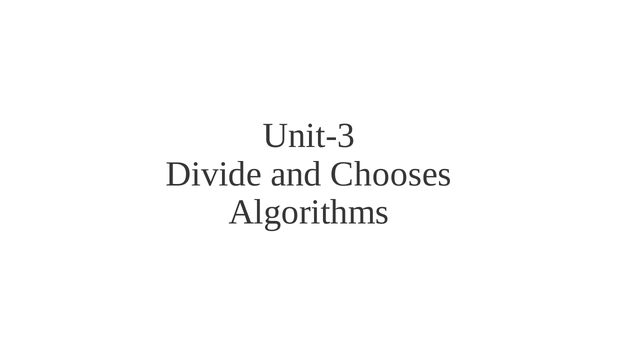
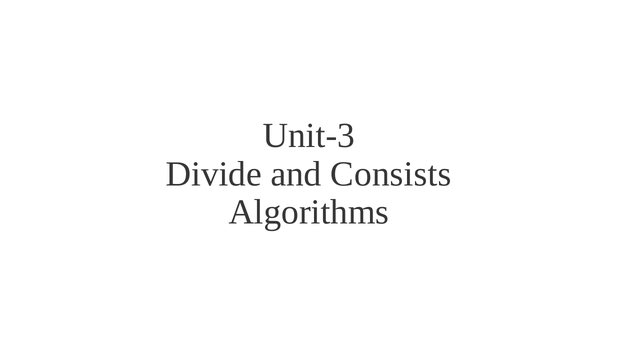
Chooses: Chooses -> Consists (391, 174)
